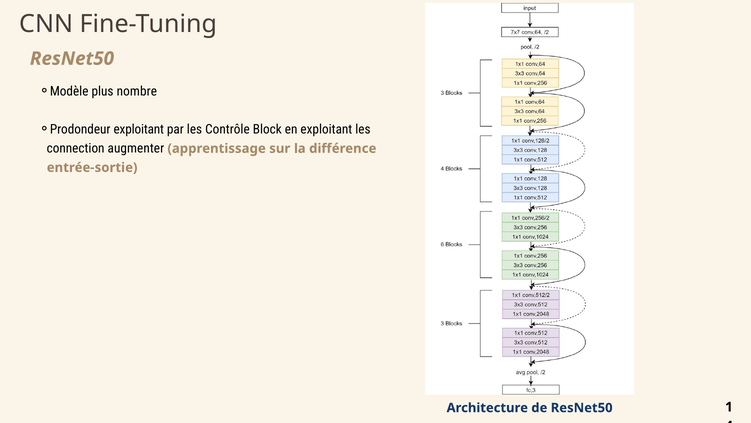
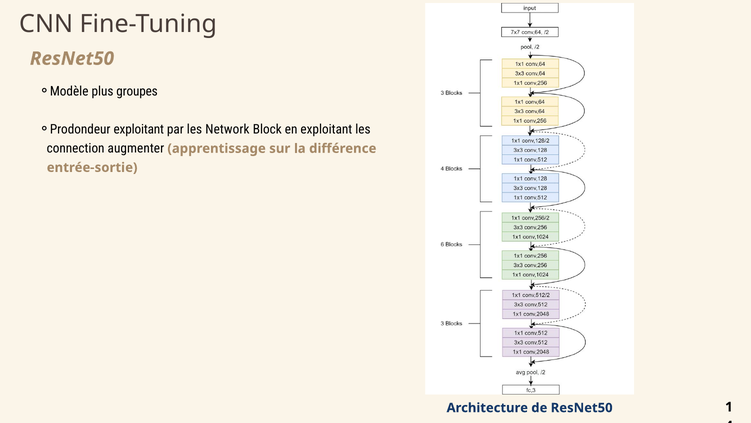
nombre: nombre -> groupes (137, 91)
Contrôle: Contrôle -> Network (227, 129)
